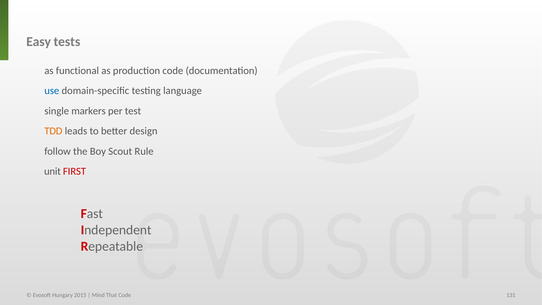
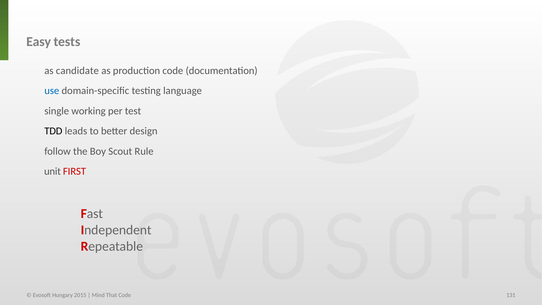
functional: functional -> candidate (77, 71)
markers: markers -> working (89, 111)
TDD colour: orange -> black (53, 131)
